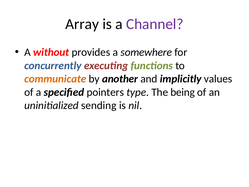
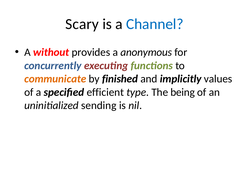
Array: Array -> Scary (82, 24)
Channel colour: purple -> blue (155, 24)
somewhere: somewhere -> anonymous (146, 52)
another: another -> finished (120, 79)
pointers: pointers -> efficient (105, 92)
